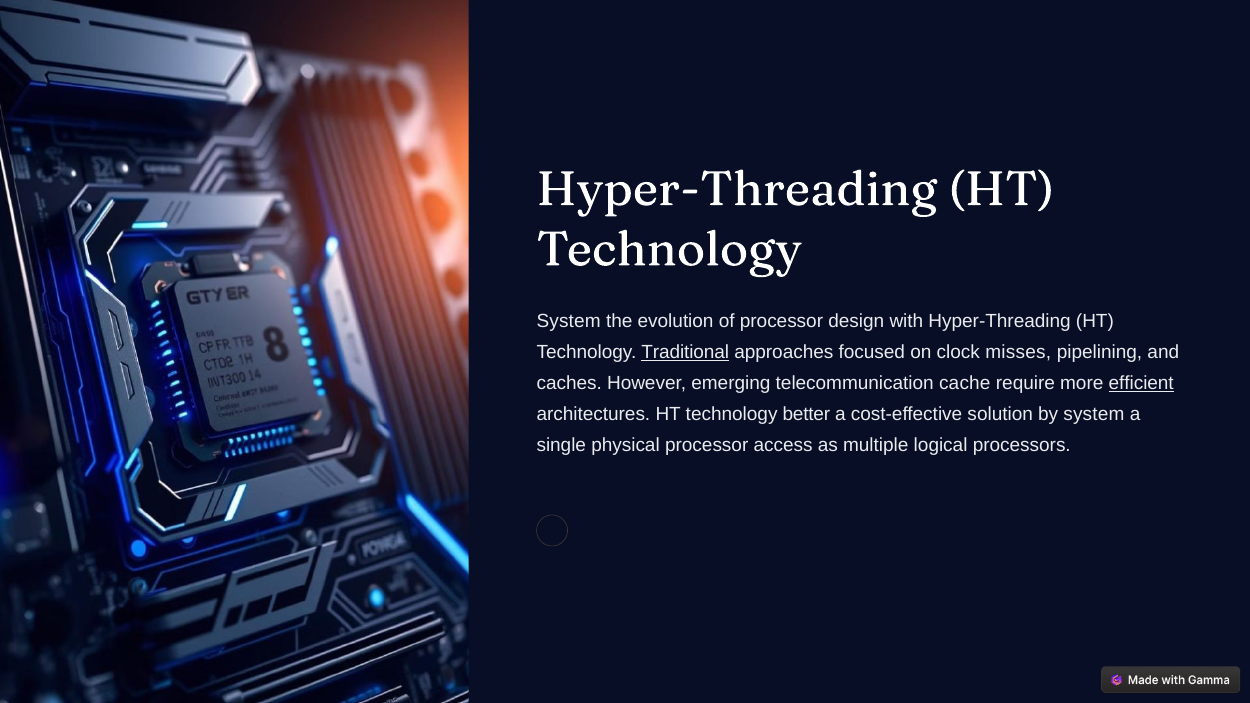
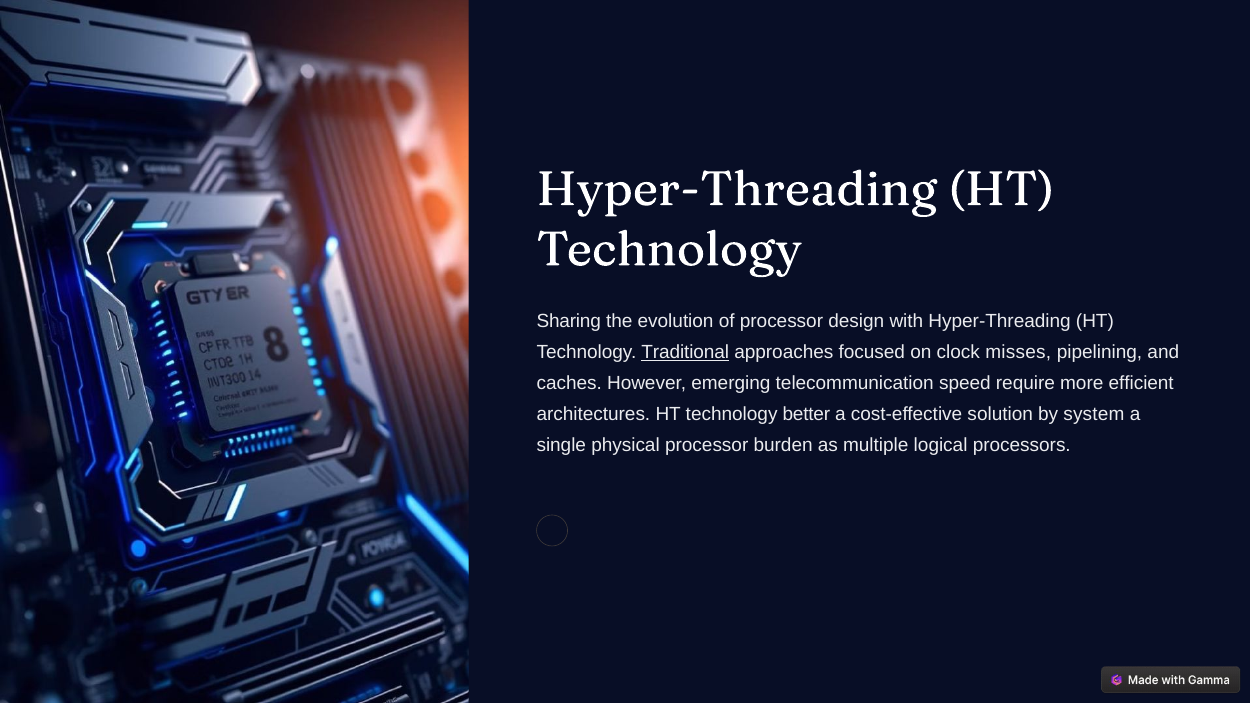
System: System -> Sharing (569, 321)
cache: cache -> speed (965, 383)
efficient underline: present -> none (1141, 383)
access: access -> burden (783, 445)
